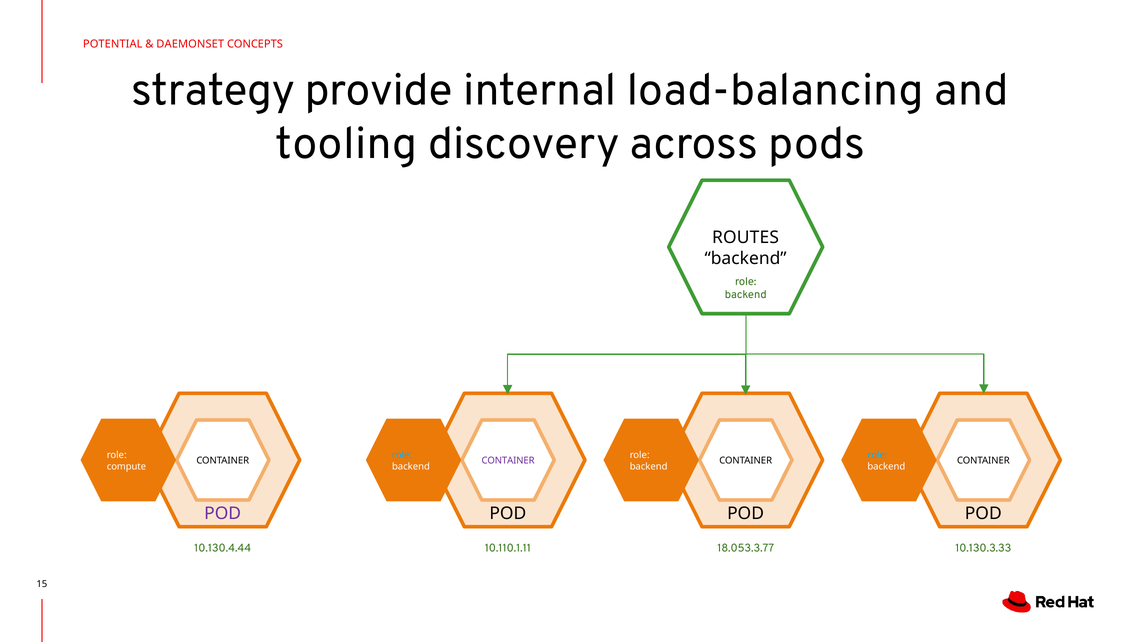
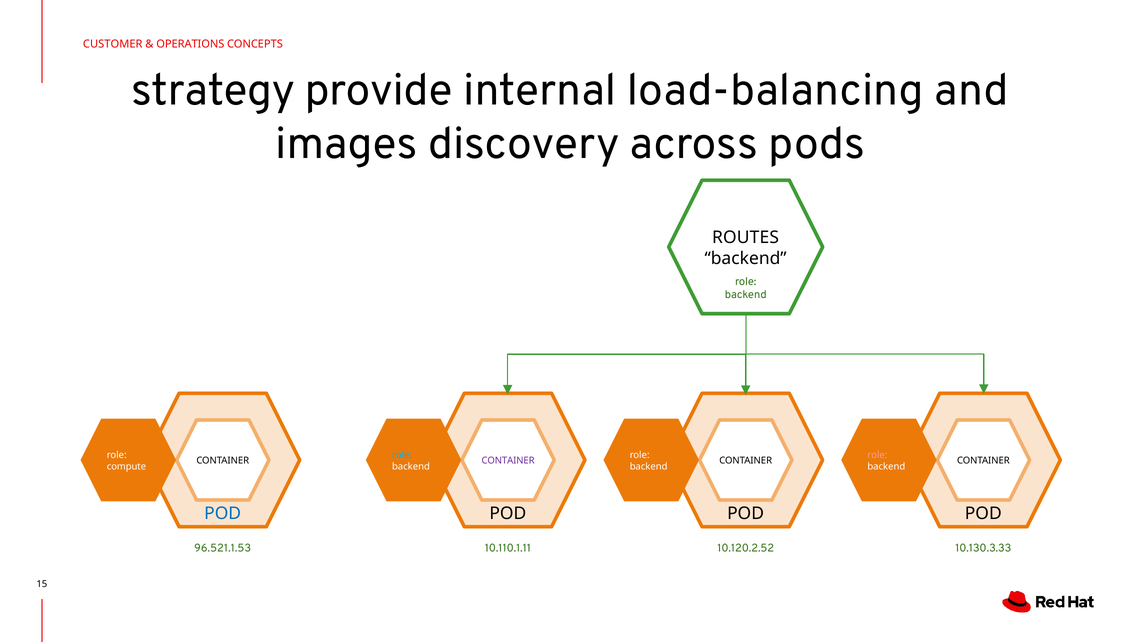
POTENTIAL: POTENTIAL -> CUSTOMER (113, 44)
DAEMONSET: DAEMONSET -> OPERATIONS (190, 44)
tooling: tooling -> images (347, 144)
role colour: light blue -> pink (877, 455)
POD colour: purple -> blue (223, 513)
10.130.4.44: 10.130.4.44 -> 96.521.1.53 (223, 548)
18.053.3.77: 18.053.3.77 -> 10.120.2.52 (746, 548)
